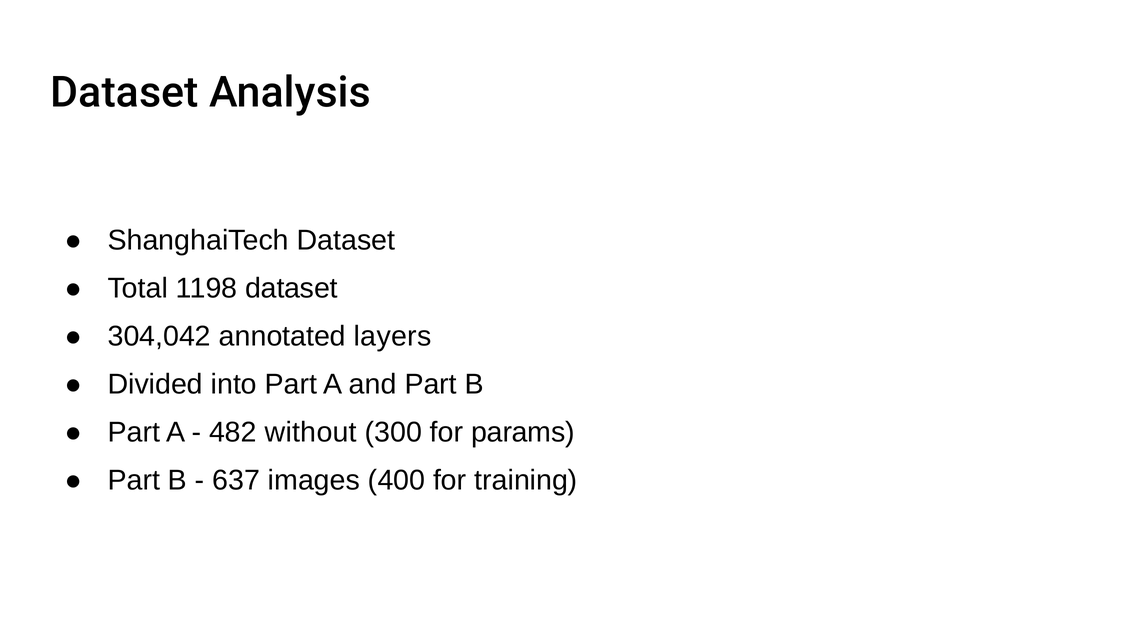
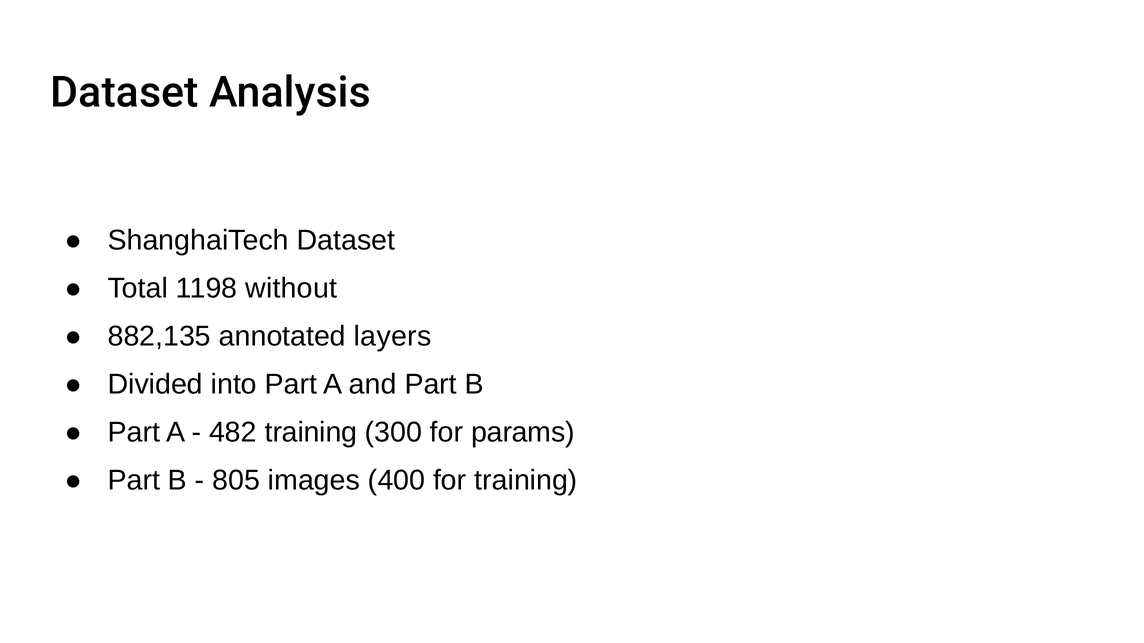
1198 dataset: dataset -> without (291, 289)
304,042: 304,042 -> 882,135 (159, 337)
482 without: without -> training (311, 433)
637: 637 -> 805 (236, 481)
